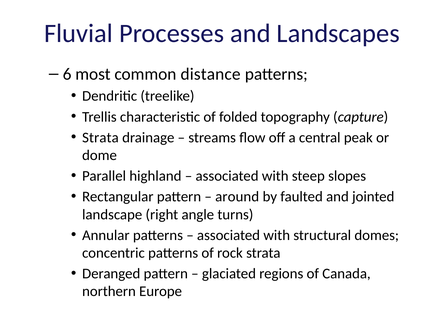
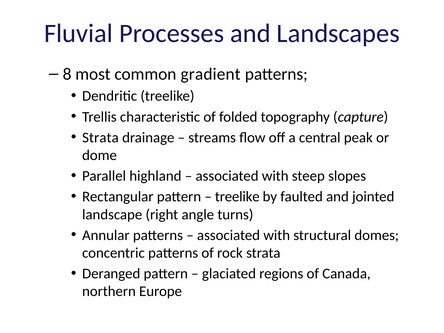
6: 6 -> 8 (67, 74)
distance: distance -> gradient (211, 74)
around: around -> treelike (237, 197)
